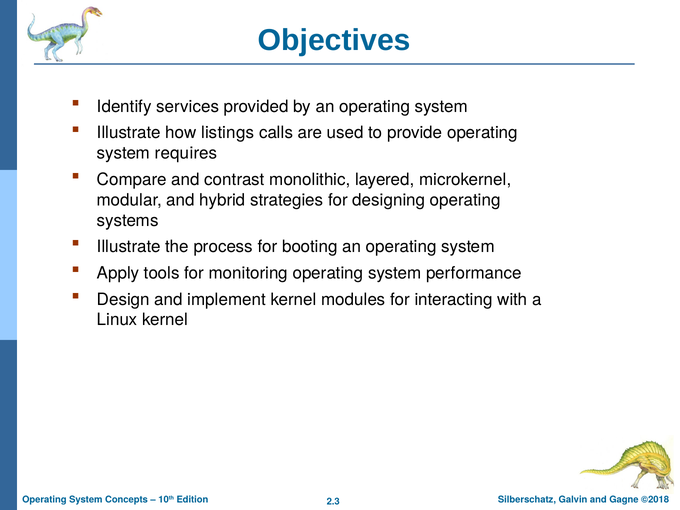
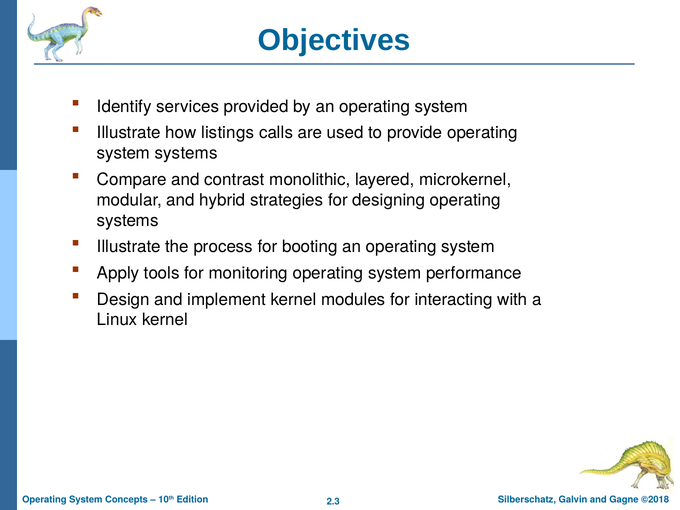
system requires: requires -> systems (186, 153)
